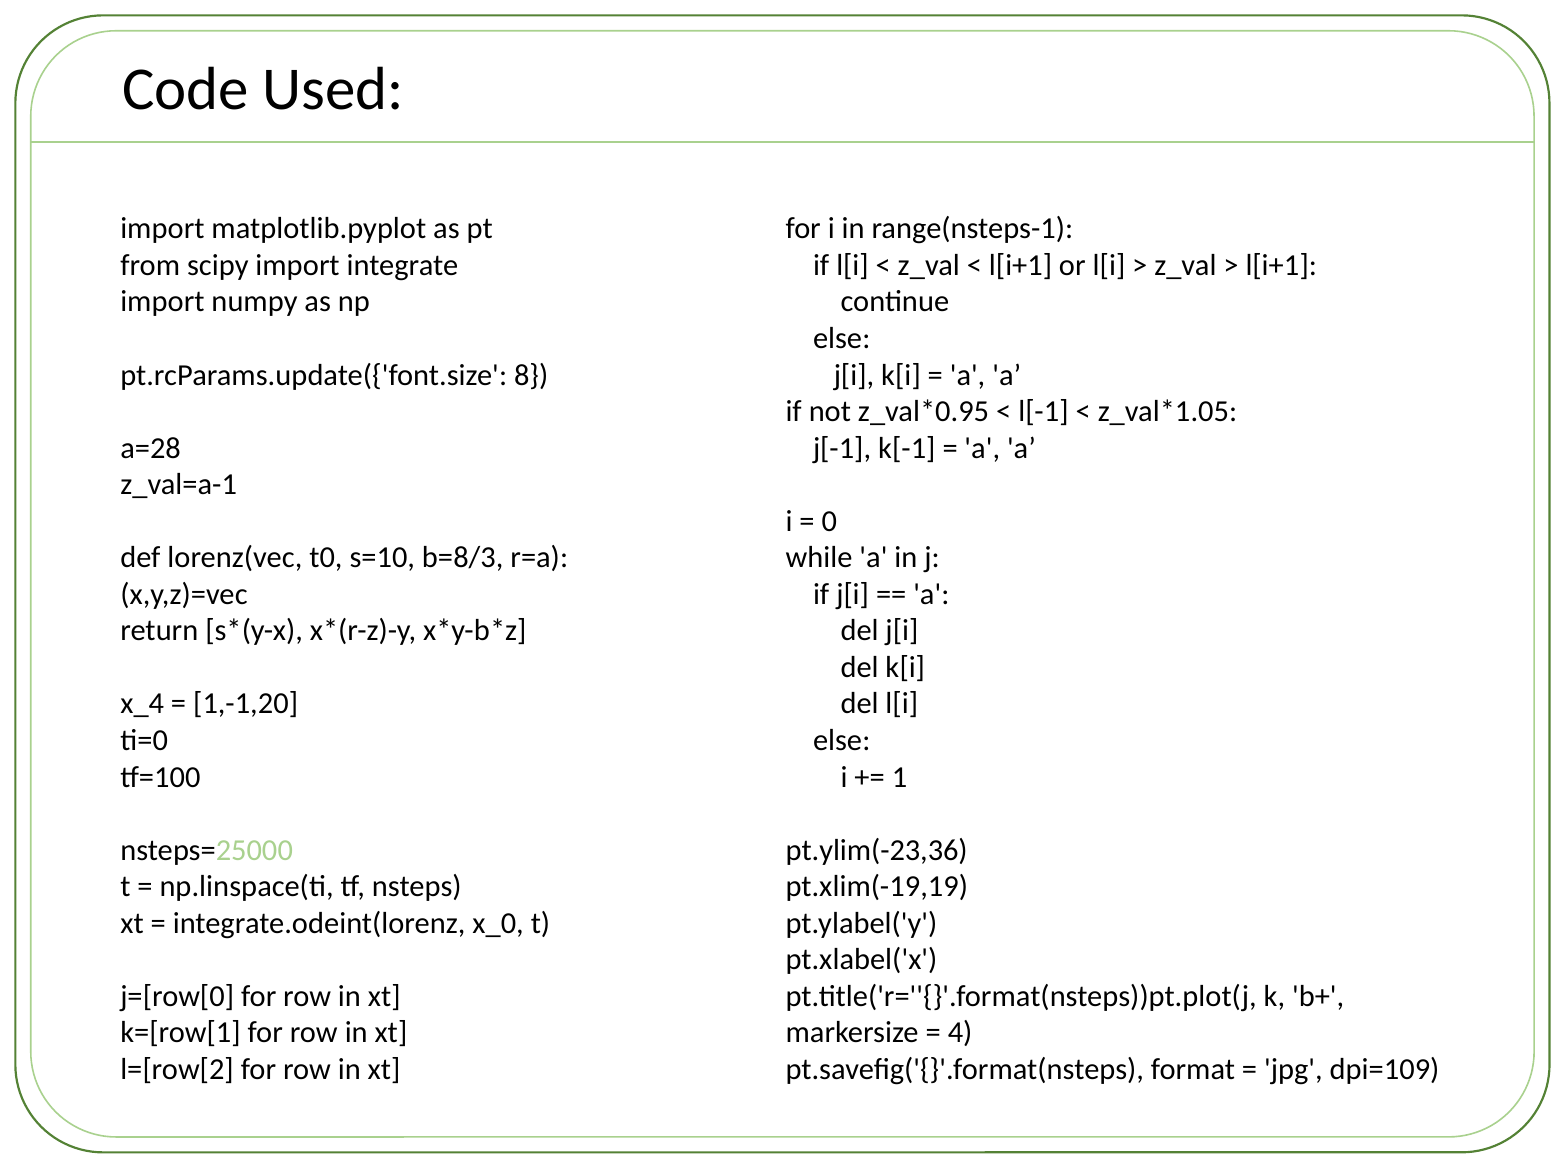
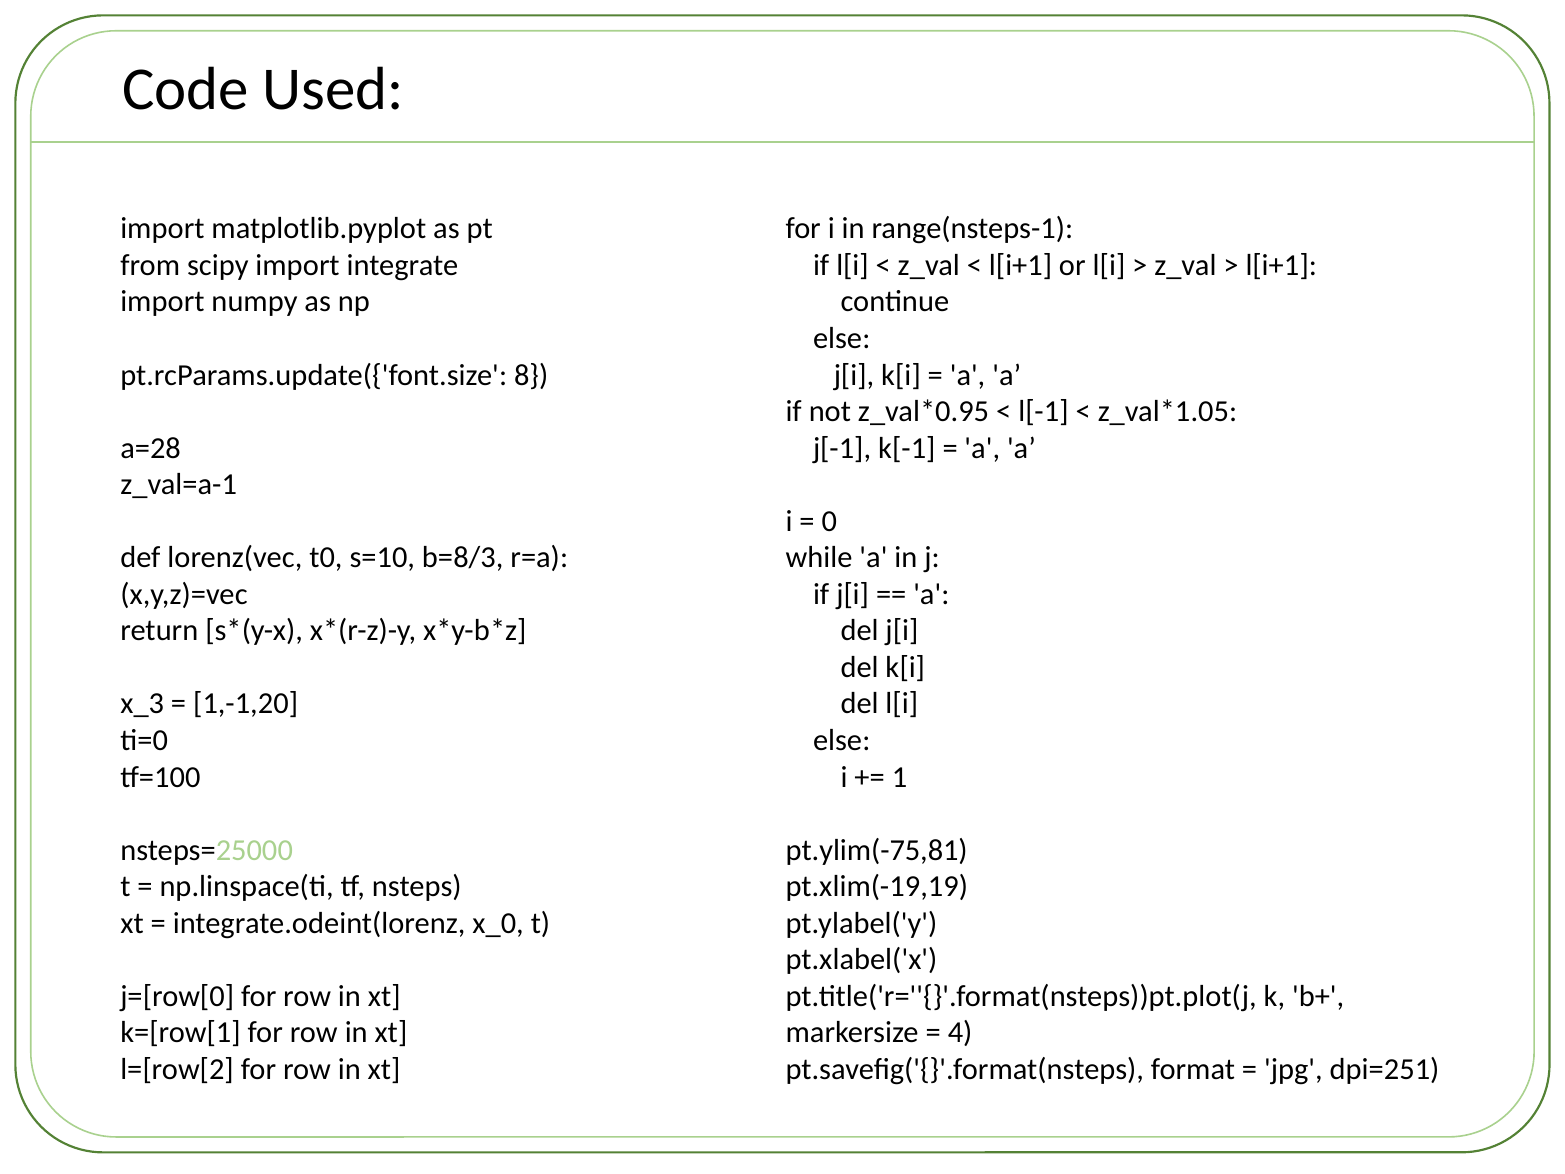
x_4: x_4 -> x_3 (142, 704)
pt.ylim(-23,36: pt.ylim(-23,36 -> pt.ylim(-75,81 (877, 850)
dpi=109: dpi=109 -> dpi=251 (1385, 1069)
